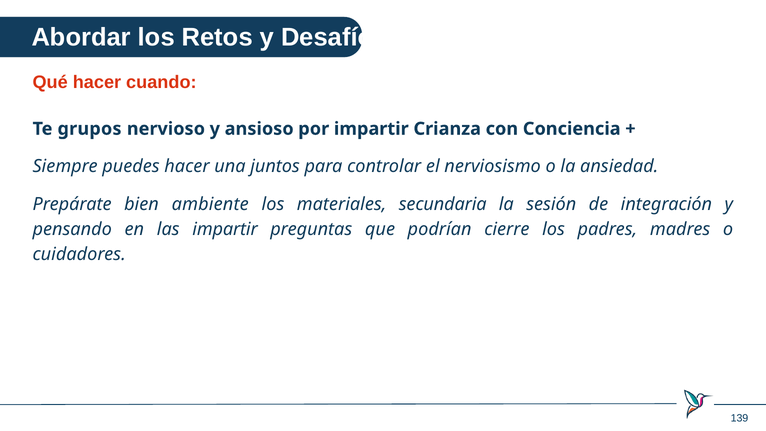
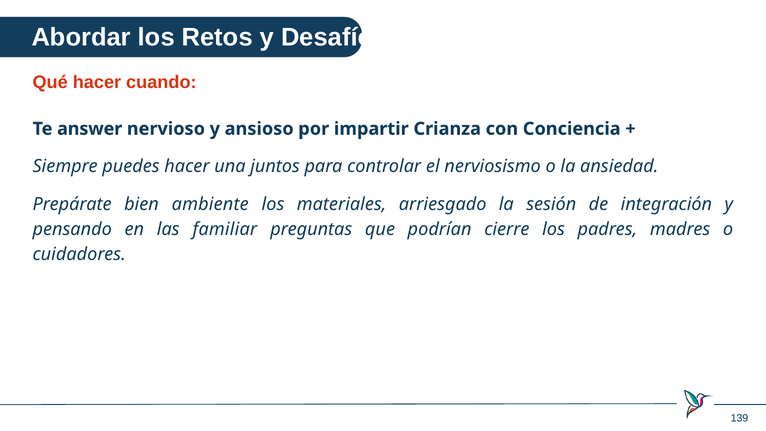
grupos: grupos -> answer (90, 129)
secundaria: secundaria -> arriesgado (443, 204)
las impartir: impartir -> familiar (225, 229)
